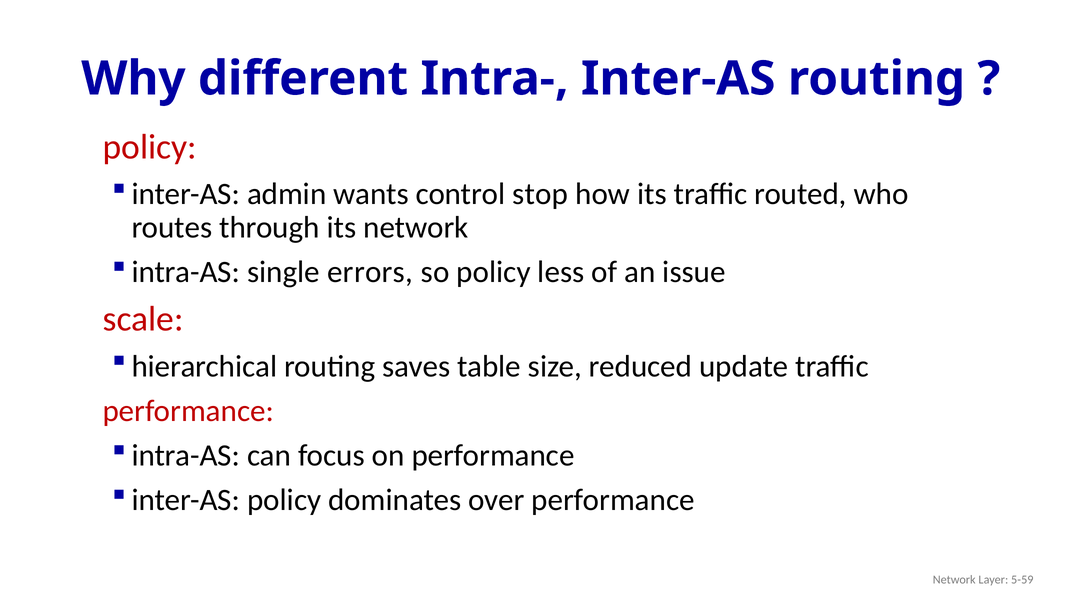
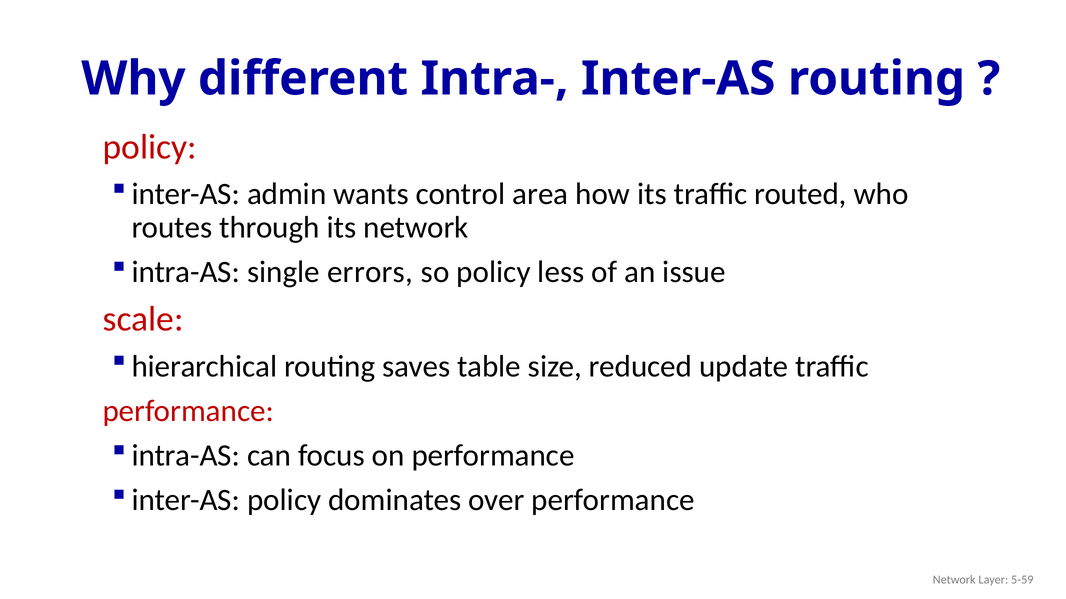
stop: stop -> area (540, 194)
